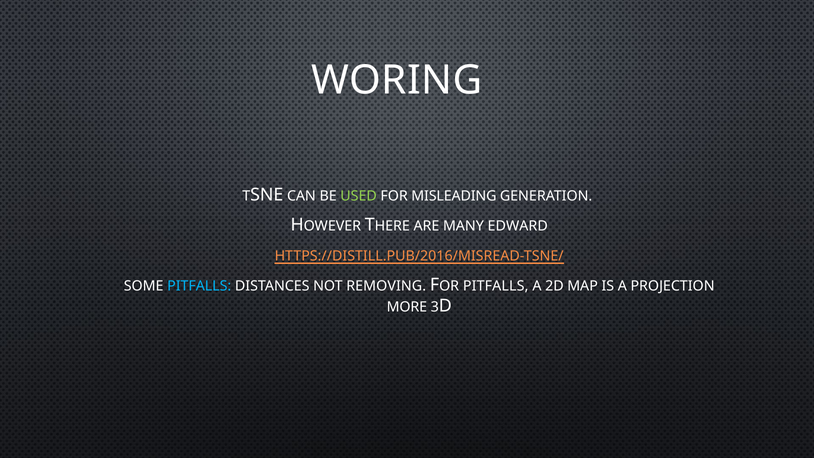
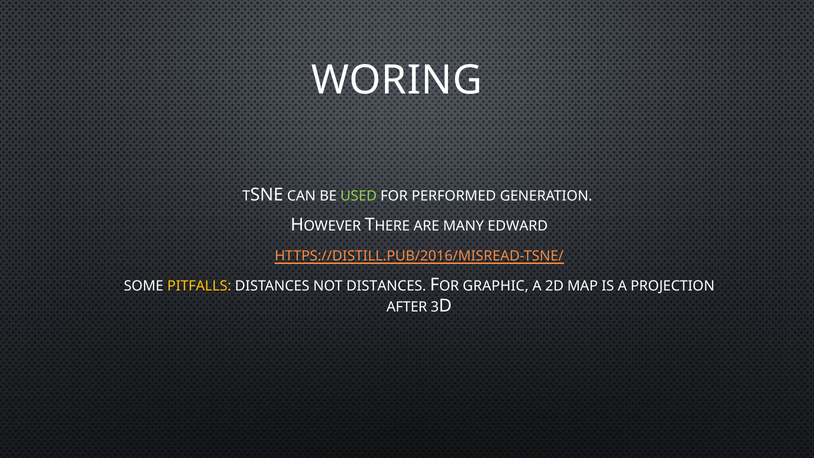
MISLEADING: MISLEADING -> PERFORMED (454, 196)
PITFALLS colour: light blue -> yellow (199, 286)
NOT REMOVING: REMOVING -> DISTANCES (386, 286)
PITFALLS: PITFALLS -> GRAPHIC (496, 286)
MORE: MORE -> AFTER (407, 307)
